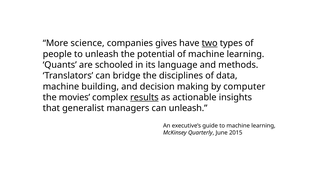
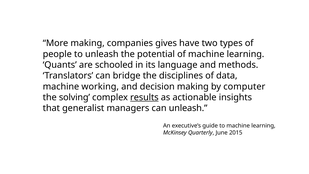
More science: science -> making (88, 43)
two underline: present -> none (210, 43)
building: building -> working (100, 86)
movies: movies -> solving (74, 97)
